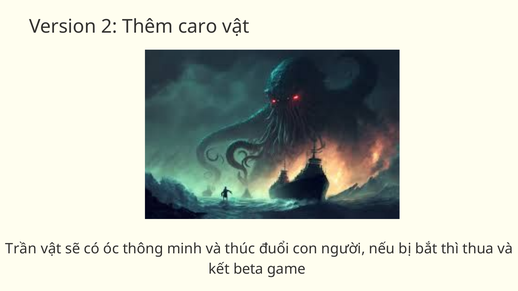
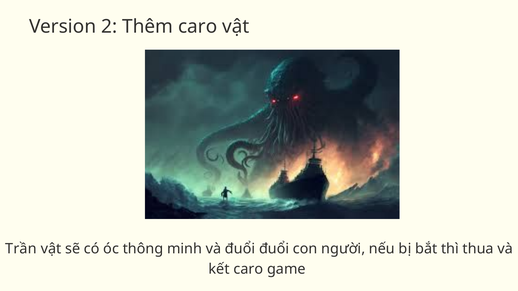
và thúc: thúc -> đuổi (240, 249)
kết beta: beta -> caro (248, 269)
